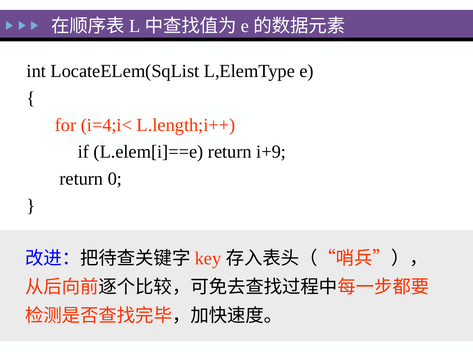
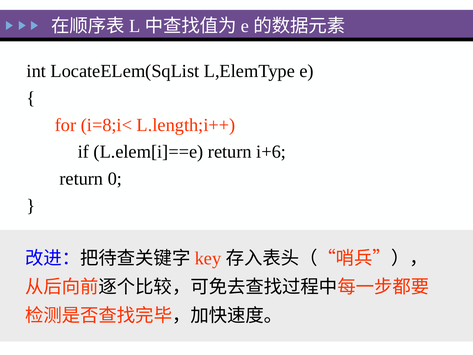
i=4;i<: i=4;i< -> i=8;i< (106, 125)
i+9: i+9 -> i+6 (271, 152)
